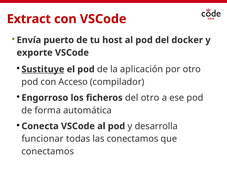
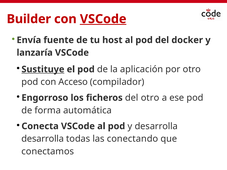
Extract: Extract -> Builder (29, 19)
VSCode underline: none -> present (103, 19)
puerto: puerto -> fuente (59, 40)
exporte: exporte -> lanzaría (35, 53)
funcionar: funcionar -> desarrolla (43, 139)
las conectamos: conectamos -> conectando (132, 139)
